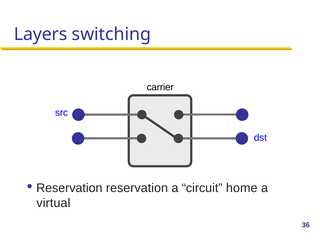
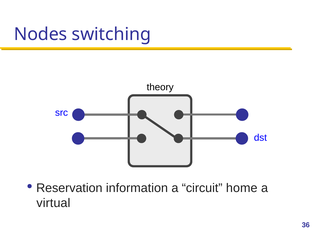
Layers: Layers -> Nodes (41, 34)
carrier: carrier -> theory (160, 87)
Reservation reservation: reservation -> information (137, 188)
